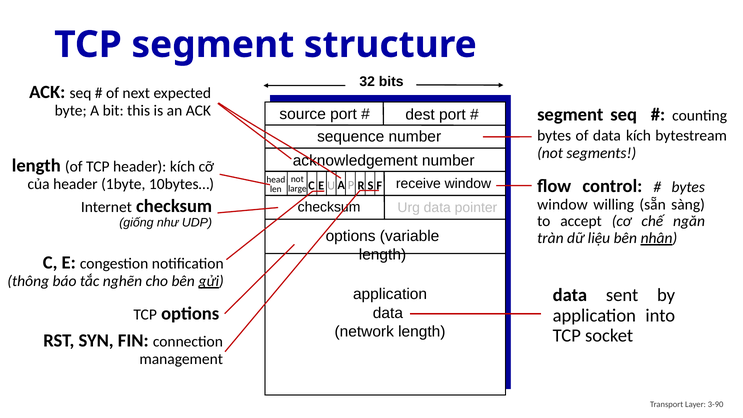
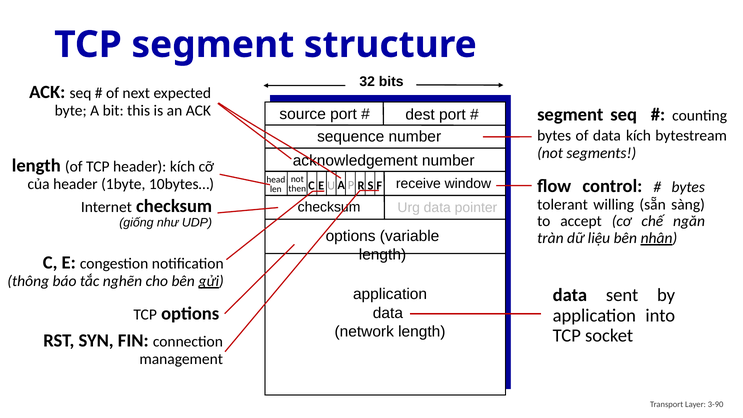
large: large -> then (297, 189)
window: window -> tolerant (563, 205)
